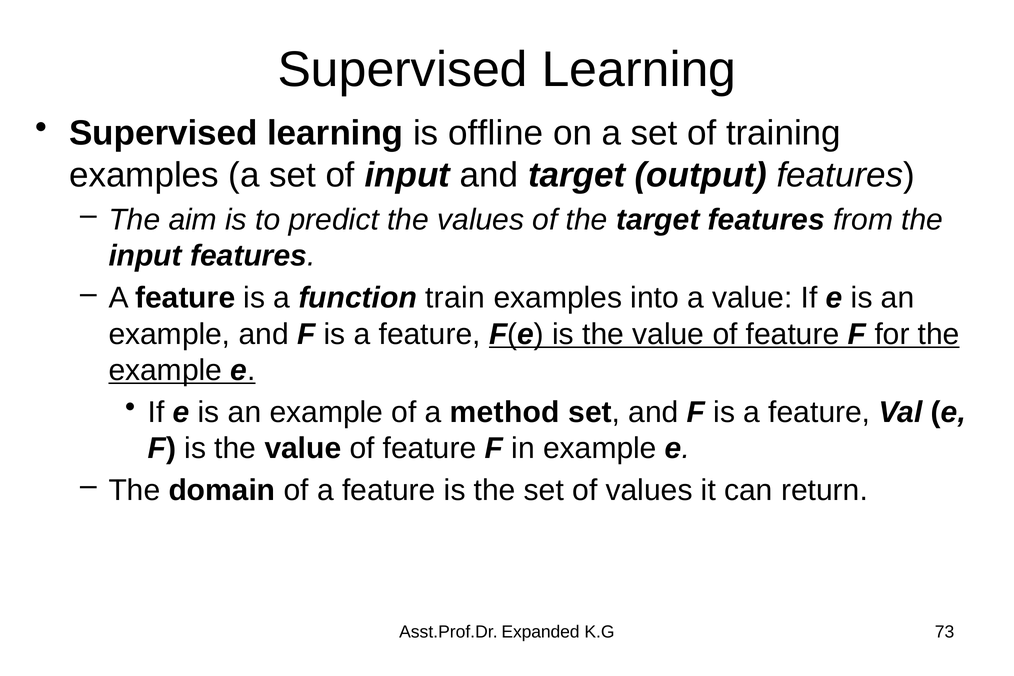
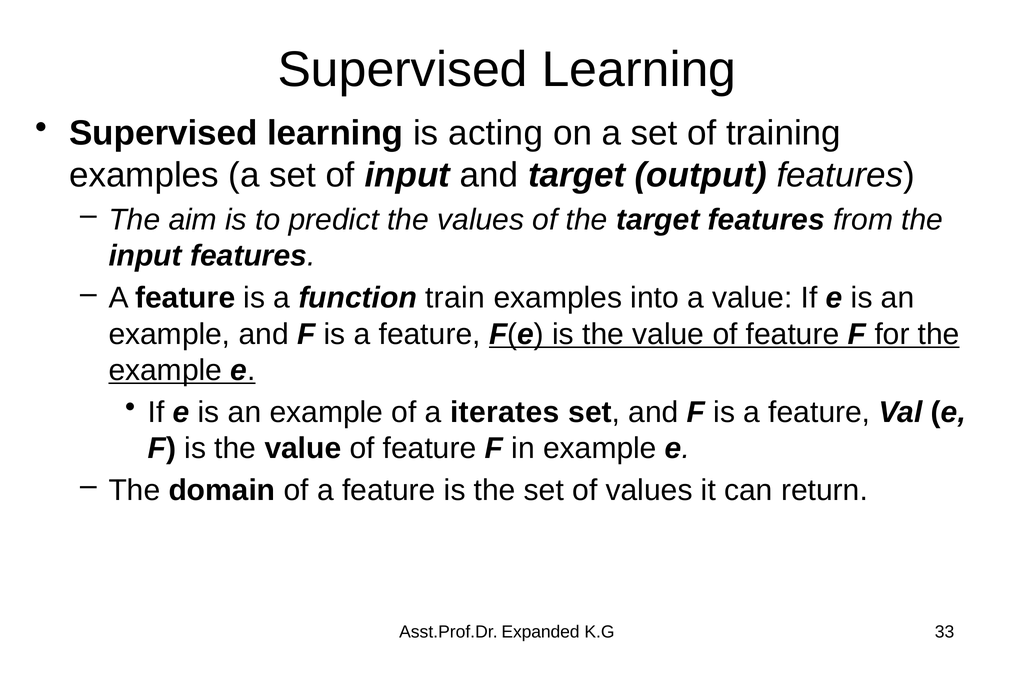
offline: offline -> acting (496, 133)
method: method -> iterates (505, 412)
73: 73 -> 33 (945, 632)
